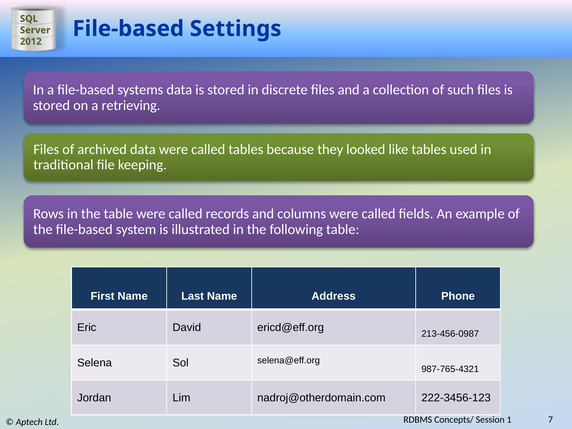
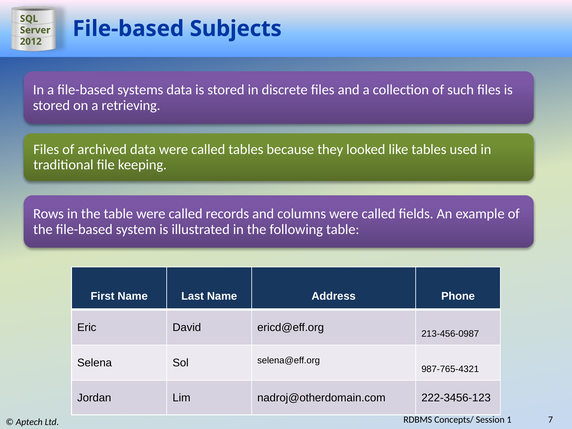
Settings: Settings -> Subjects (236, 29)
